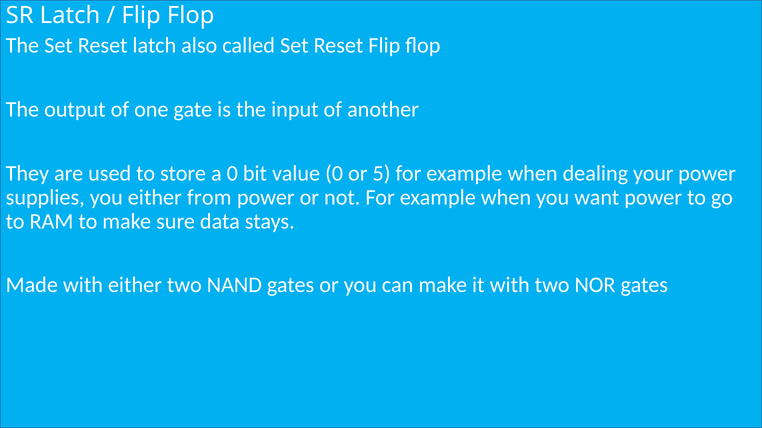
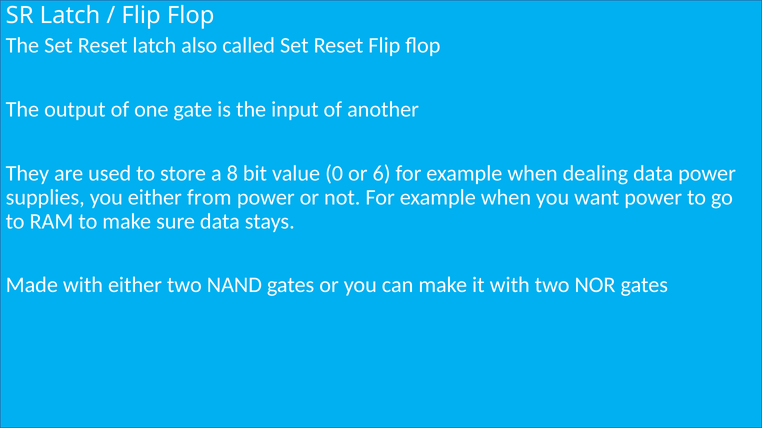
a 0: 0 -> 8 (232, 173)
5: 5 -> 6 (382, 173)
dealing your: your -> data (653, 173)
